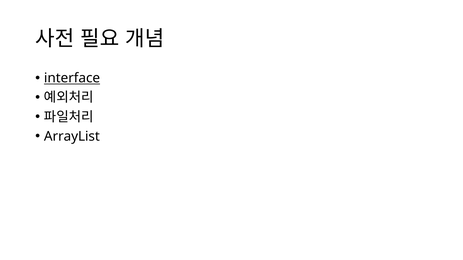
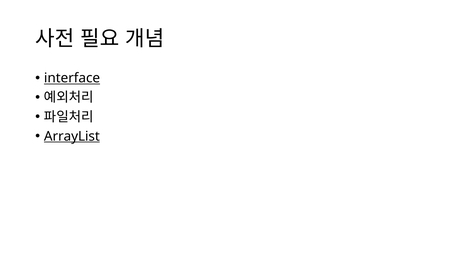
ArrayList underline: none -> present (72, 137)
